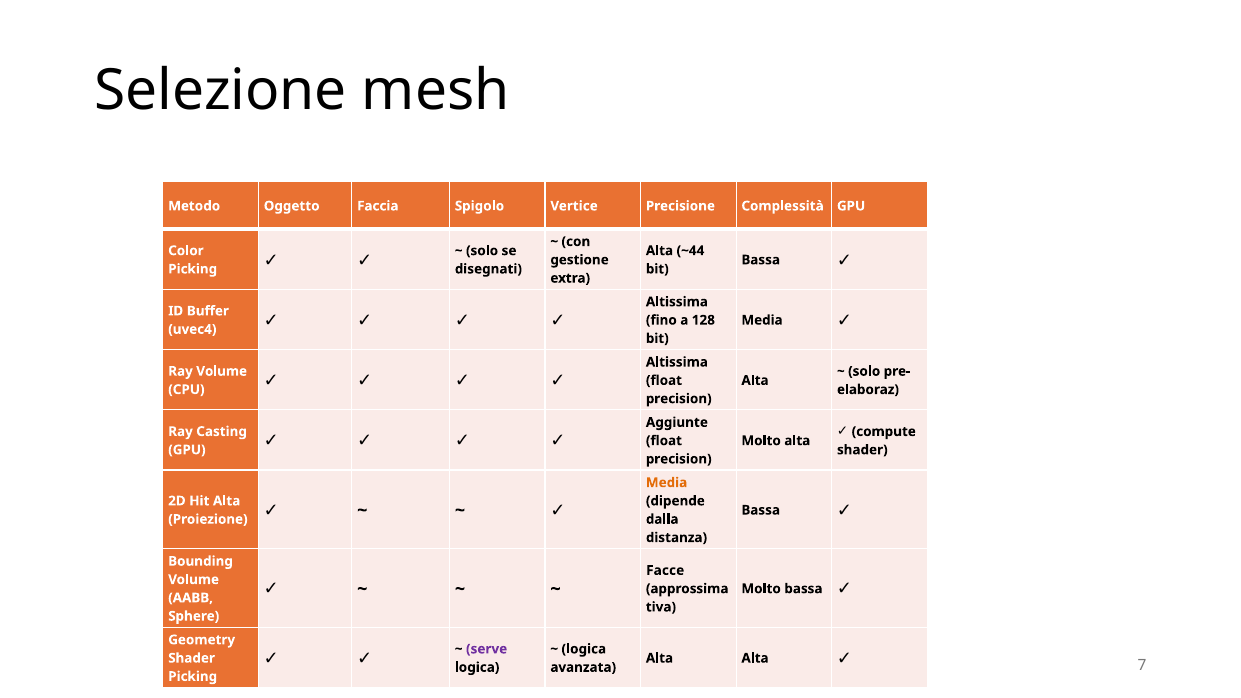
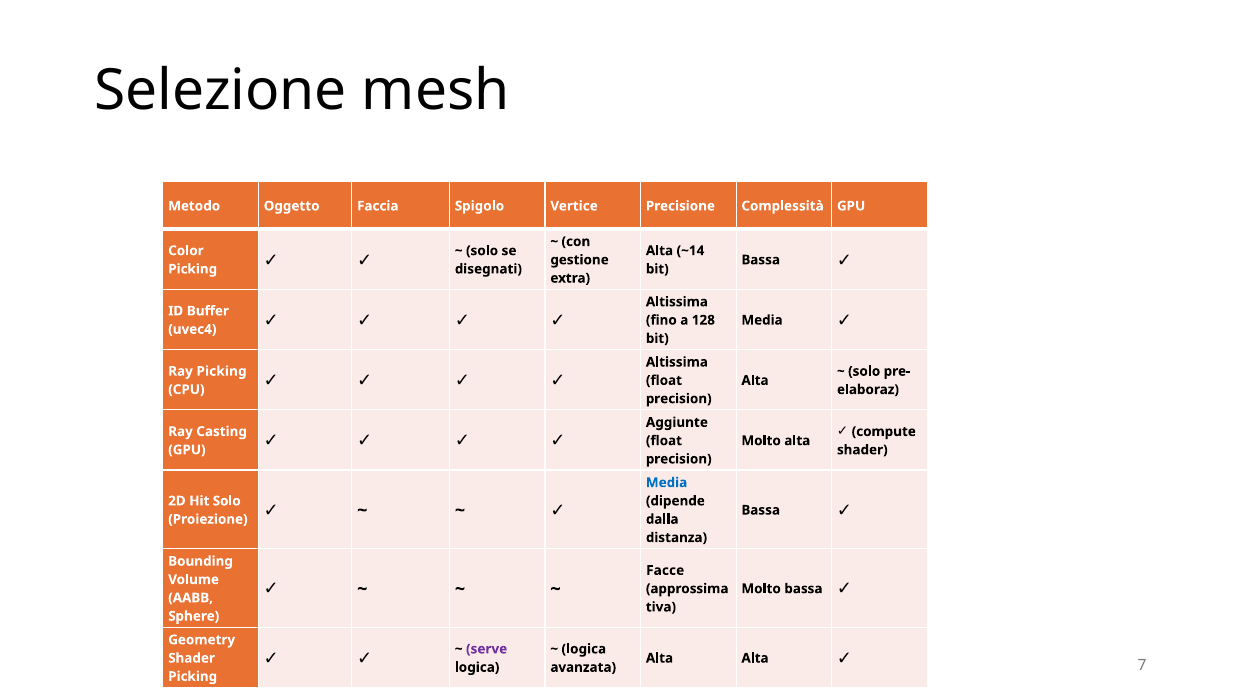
~44: ~44 -> ~14 (690, 251)
Ray Volume: Volume -> Picking (222, 371)
Media colour: orange -> blue (667, 483)
Hit Alta: Alta -> Solo (227, 501)
